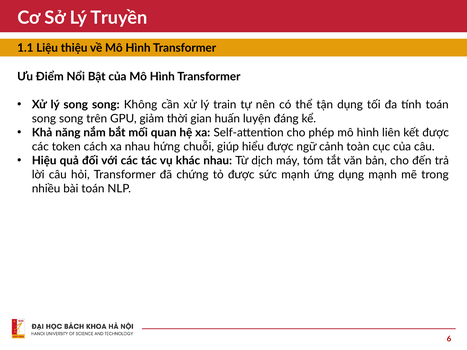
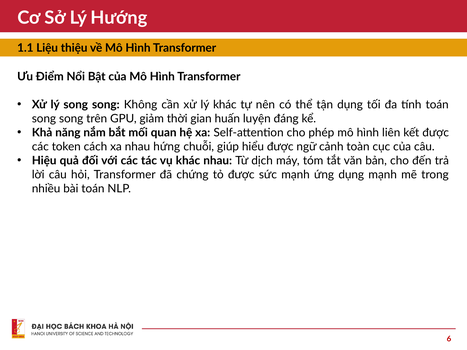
Truyền: Truyền -> Hướng (119, 18)
lý train: train -> khác (225, 105)
